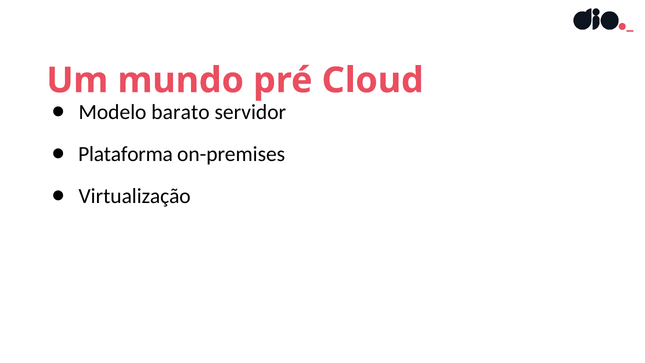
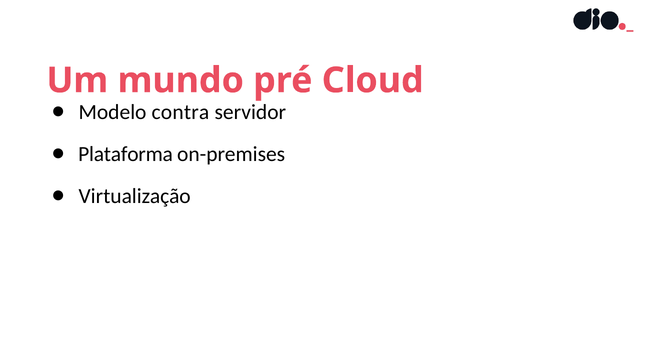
barato: barato -> contra (180, 112)
